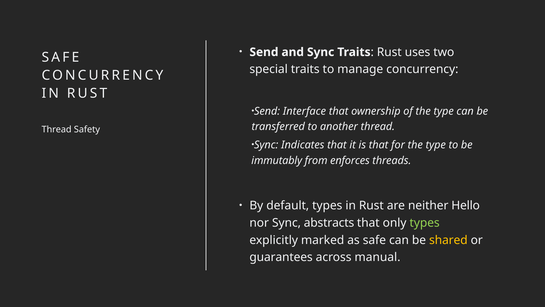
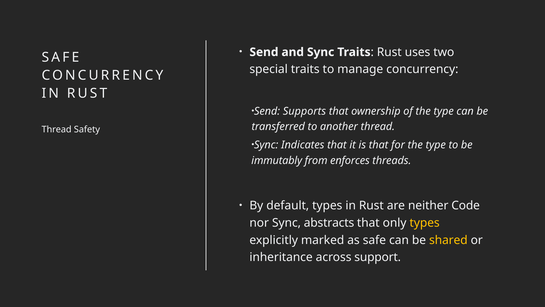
Interface: Interface -> Supports (304, 111)
Hello: Hello -> Code (466, 205)
types colour: light green -> yellow (425, 223)
guarantees: guarantees -> inheritance (281, 257)
manual: manual -> support (378, 257)
